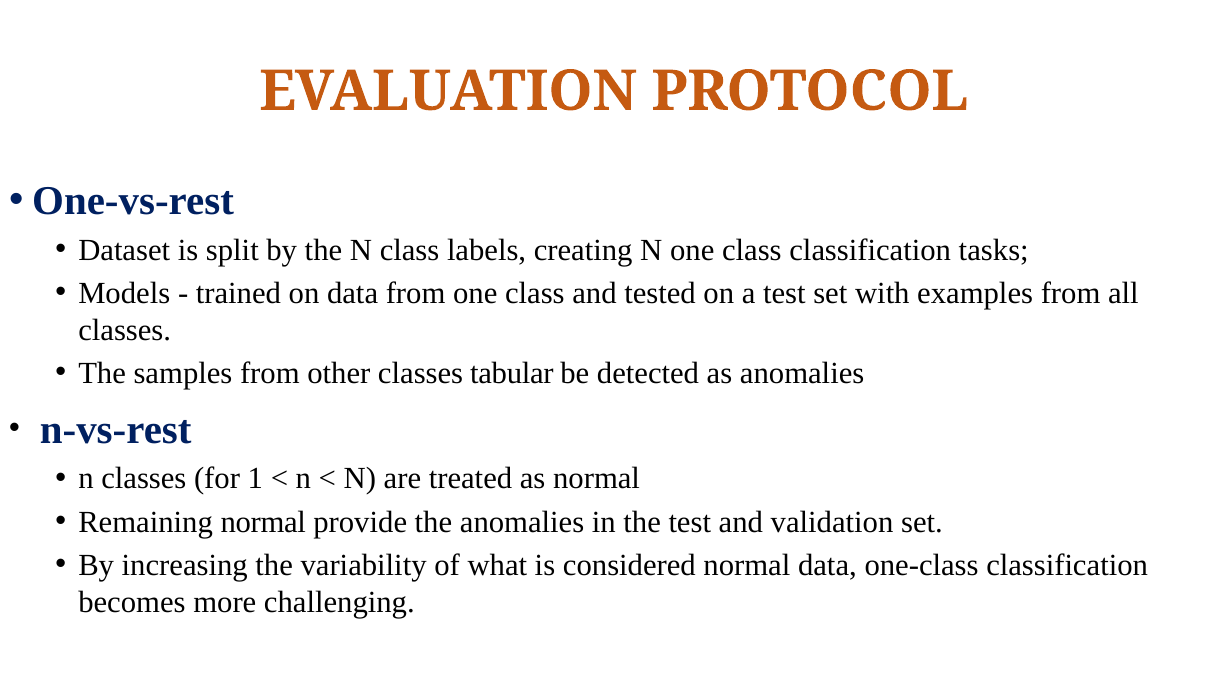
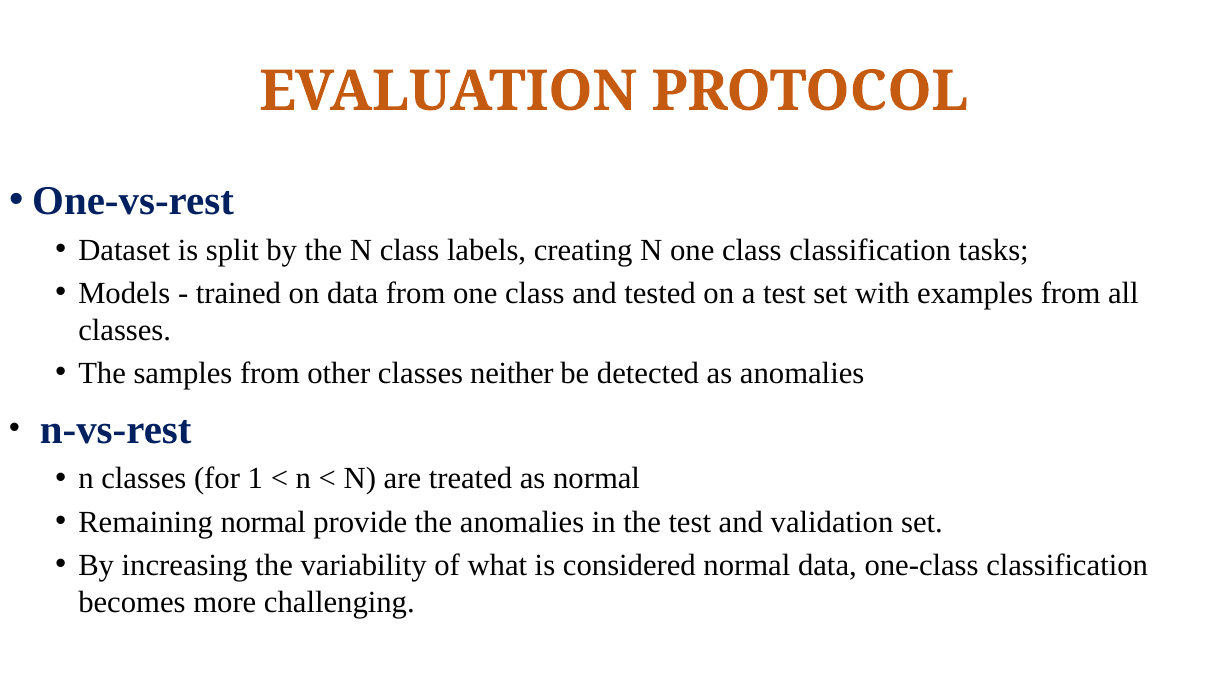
tabular: tabular -> neither (512, 373)
